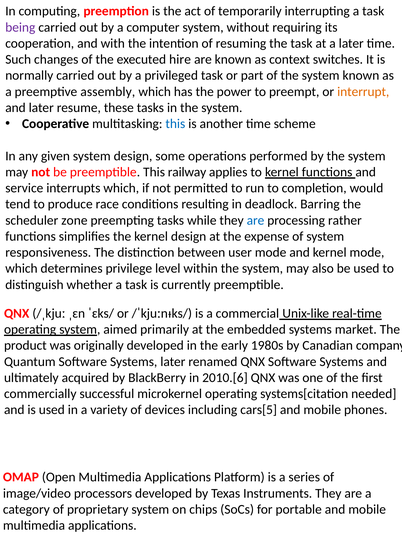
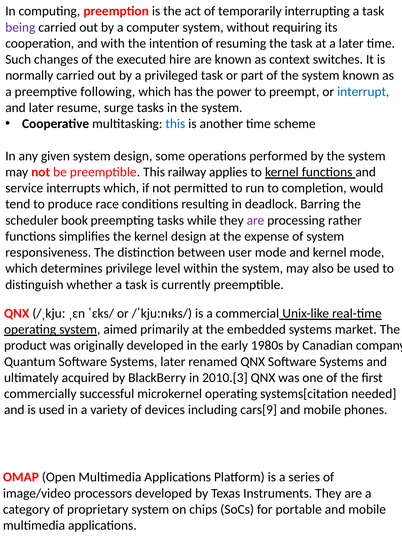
assembly: assembly -> following (108, 92)
interrupt colour: orange -> blue (363, 92)
these: these -> surge (119, 108)
zone: zone -> book (74, 220)
are colour: blue -> purple (256, 220)
2010.[6: 2010.[6 -> 2010.[3 (225, 378)
cars[5: cars[5 -> cars[9 (259, 410)
